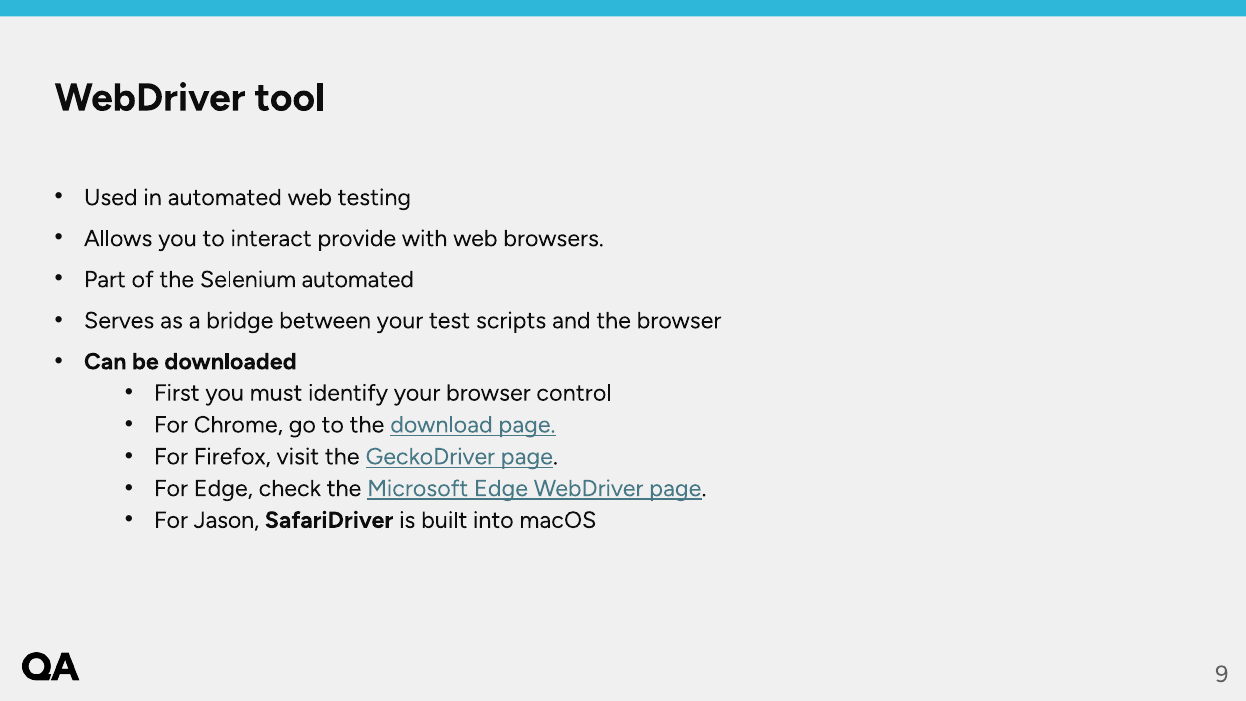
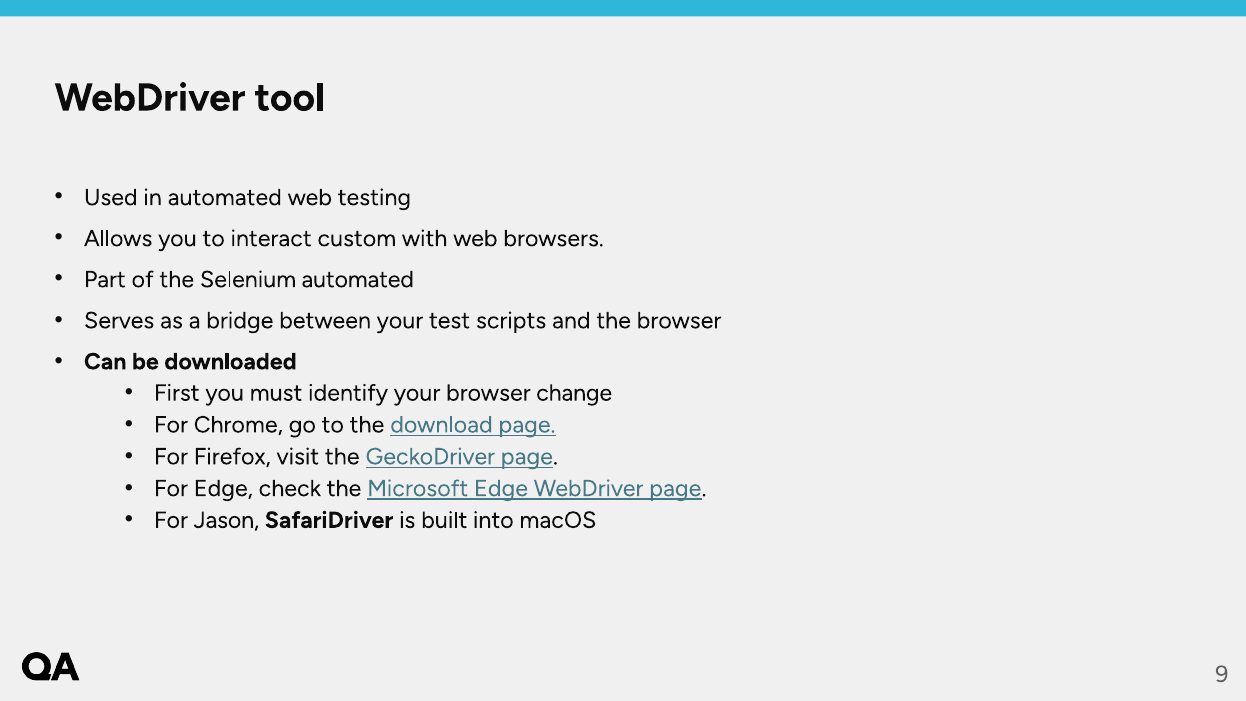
provide: provide -> custom (357, 238)
control: control -> change (574, 393)
